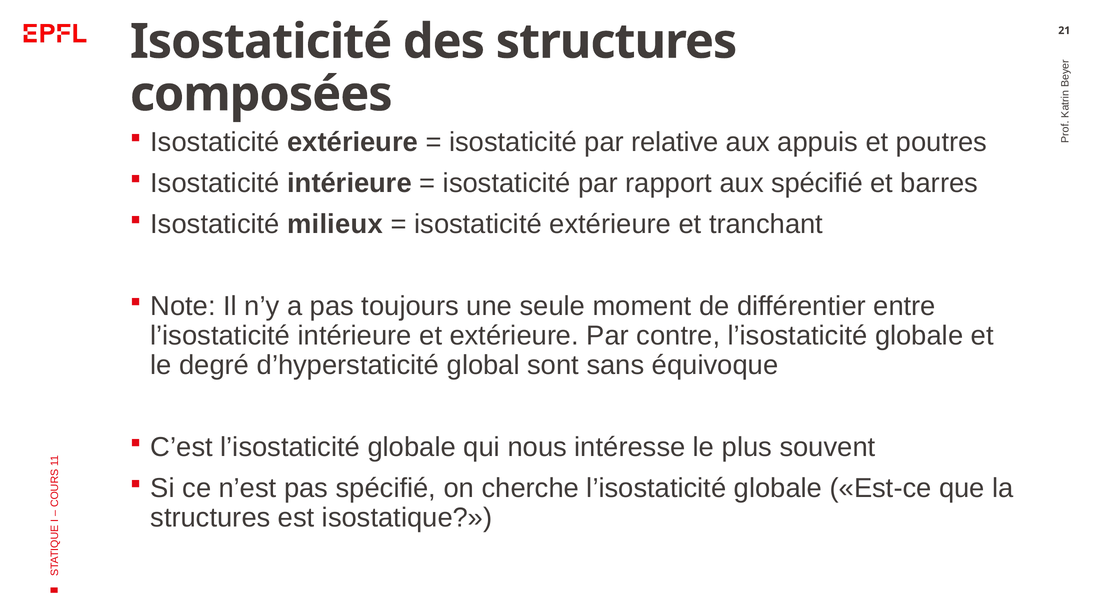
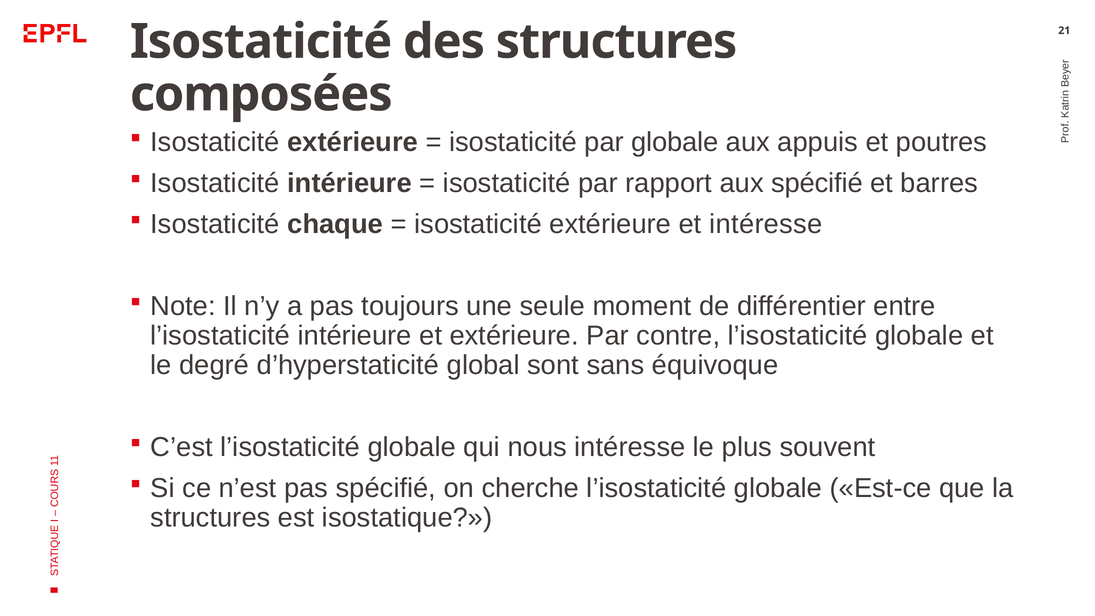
par relative: relative -> globale (675, 142)
milieux: milieux -> chaque (335, 224)
et tranchant: tranchant -> intéresse (766, 224)
